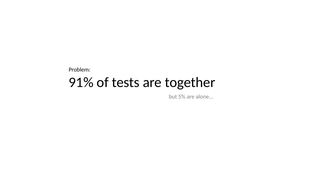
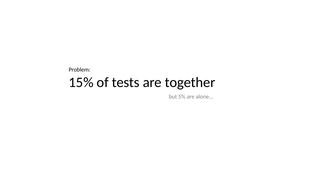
91%: 91% -> 15% (81, 82)
